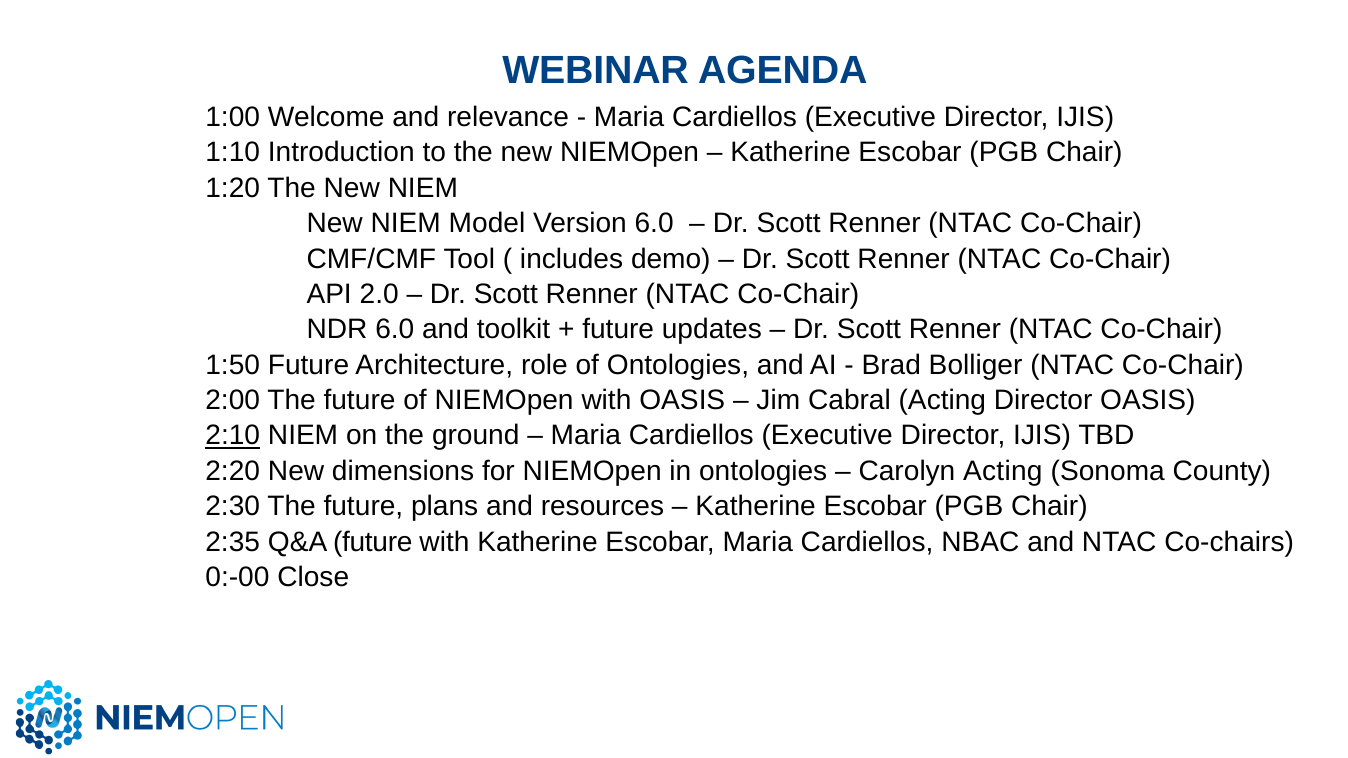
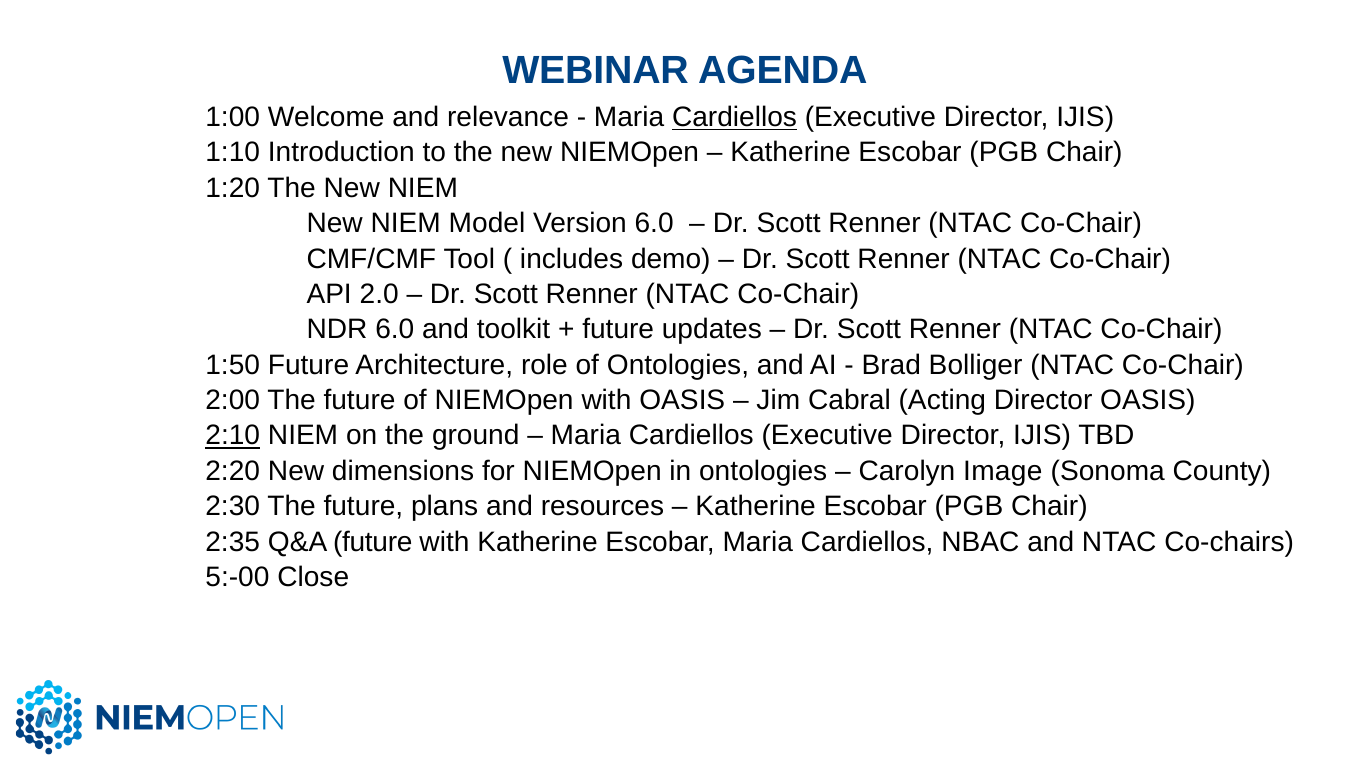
Cardiellos underline: none -> present (735, 117)
Carolyn Acting: Acting -> Image (1003, 471)
0:-00: 0:-00 -> 5:-00 (237, 577)
